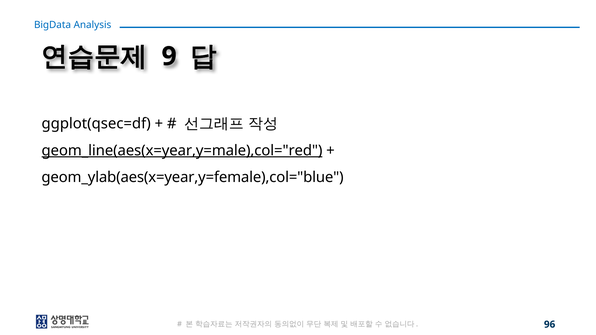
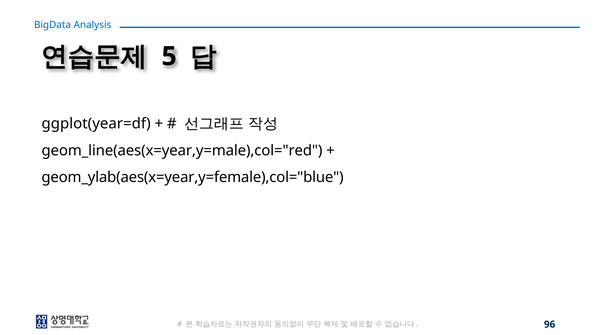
9: 9 -> 5 (169, 56)
ggplot(qsec=df: ggplot(qsec=df -> ggplot(year=df (96, 124)
geom_line(aes(x=year,y=male),col="red underline: present -> none (182, 151)
